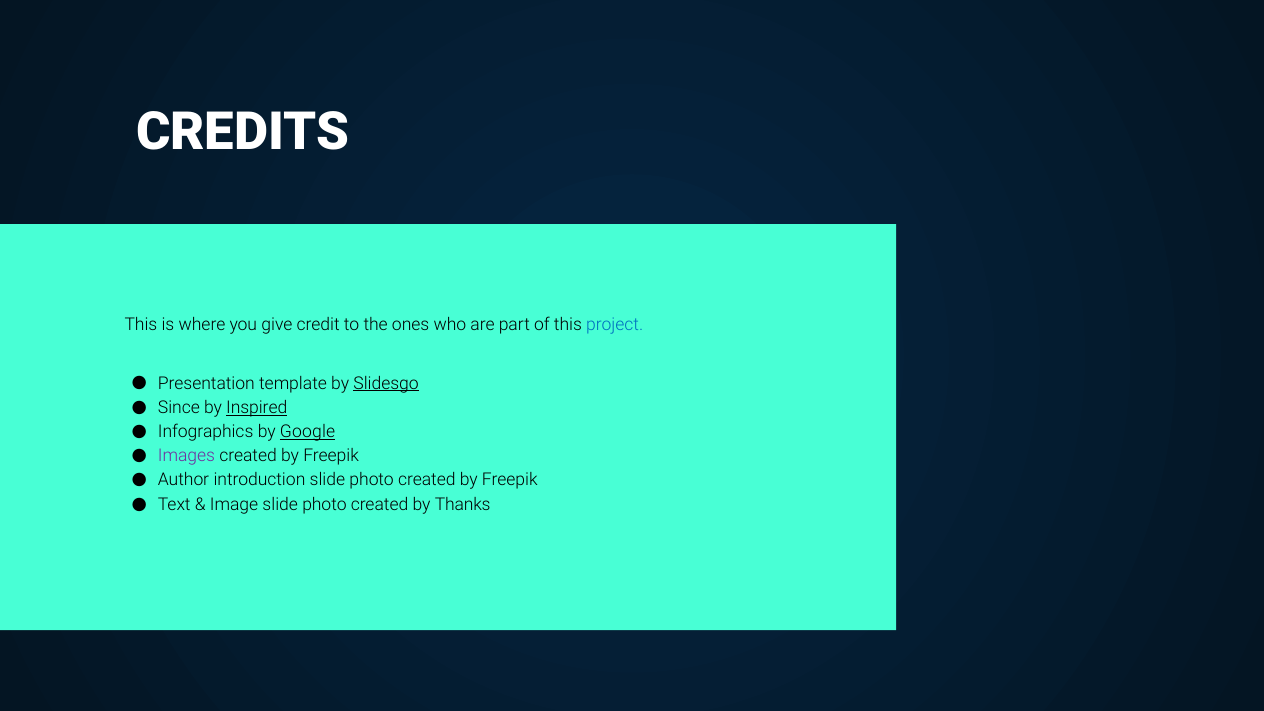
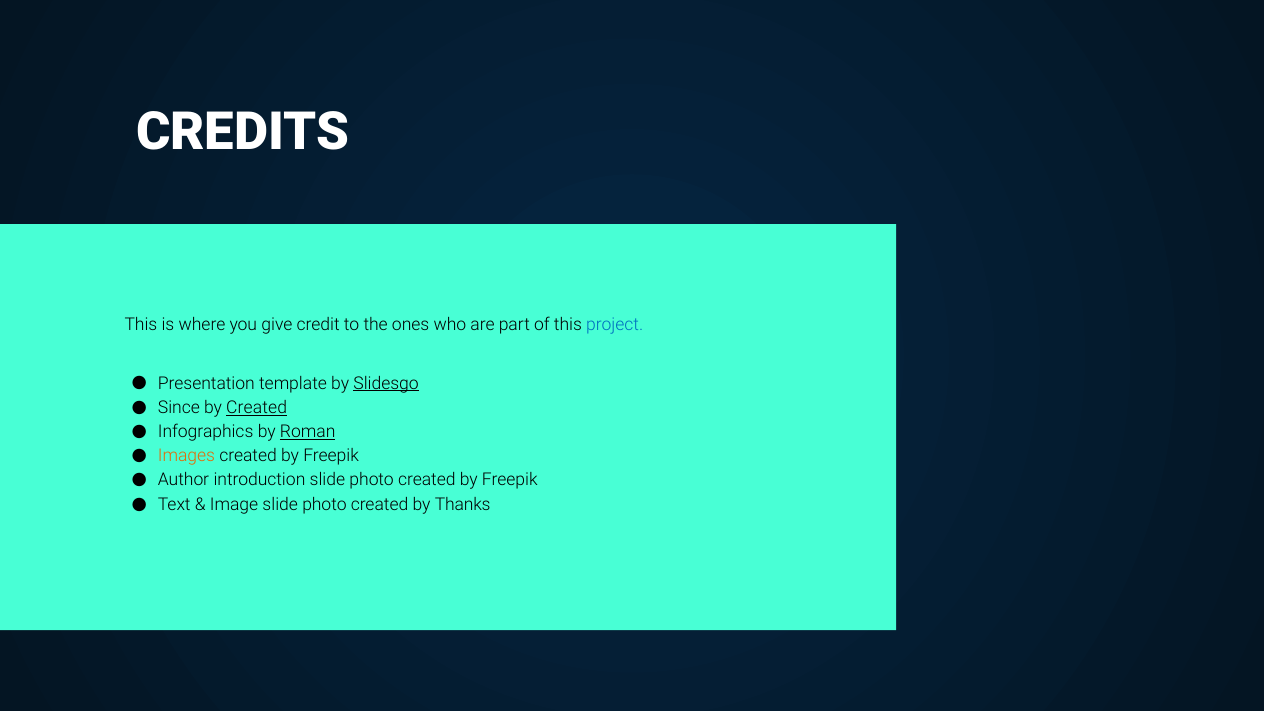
by Inspired: Inspired -> Created (257, 407)
Google: Google -> Roman (308, 432)
Images colour: purple -> orange (187, 456)
